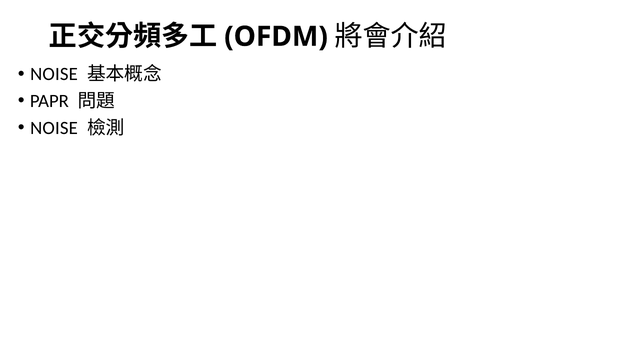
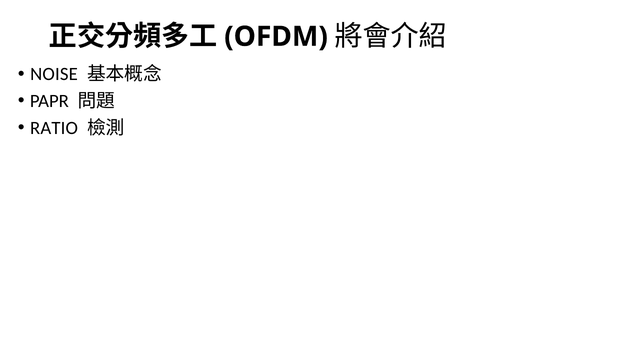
NOISE: NOISE -> RATIO (54, 128)
